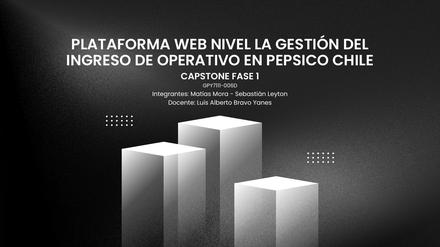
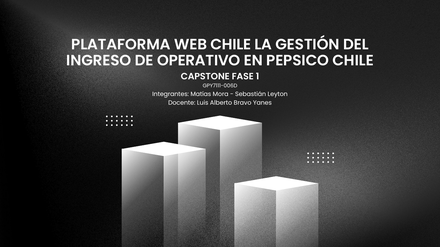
WEB NIVEL: NIVEL -> CHILE (231, 45)
